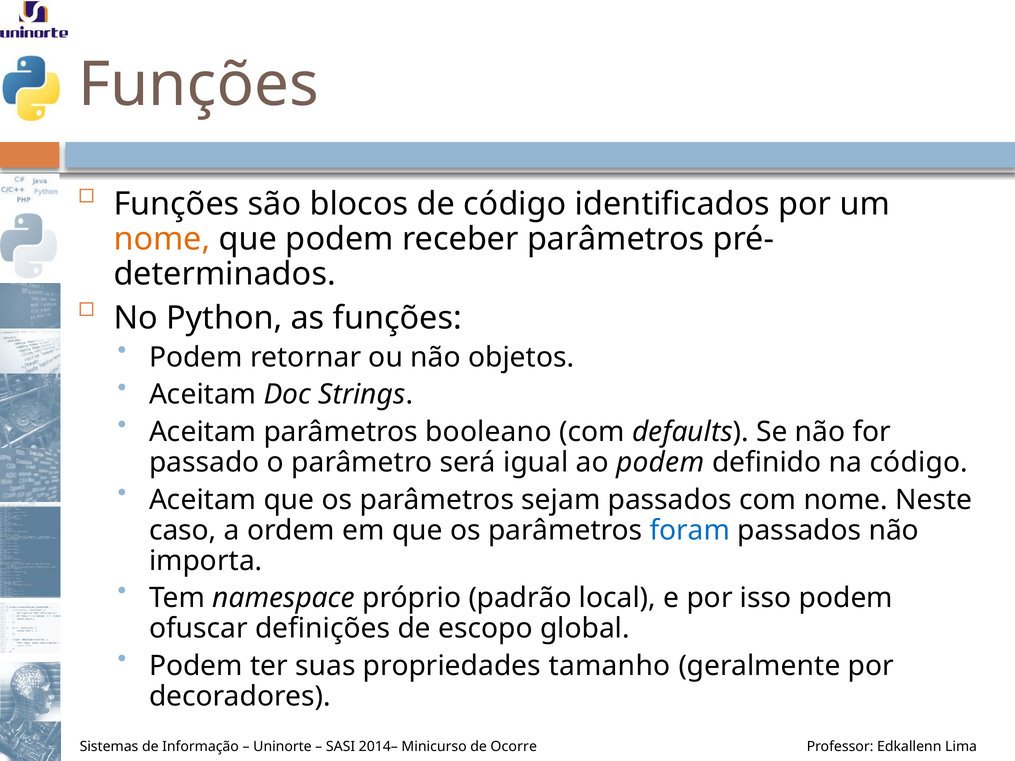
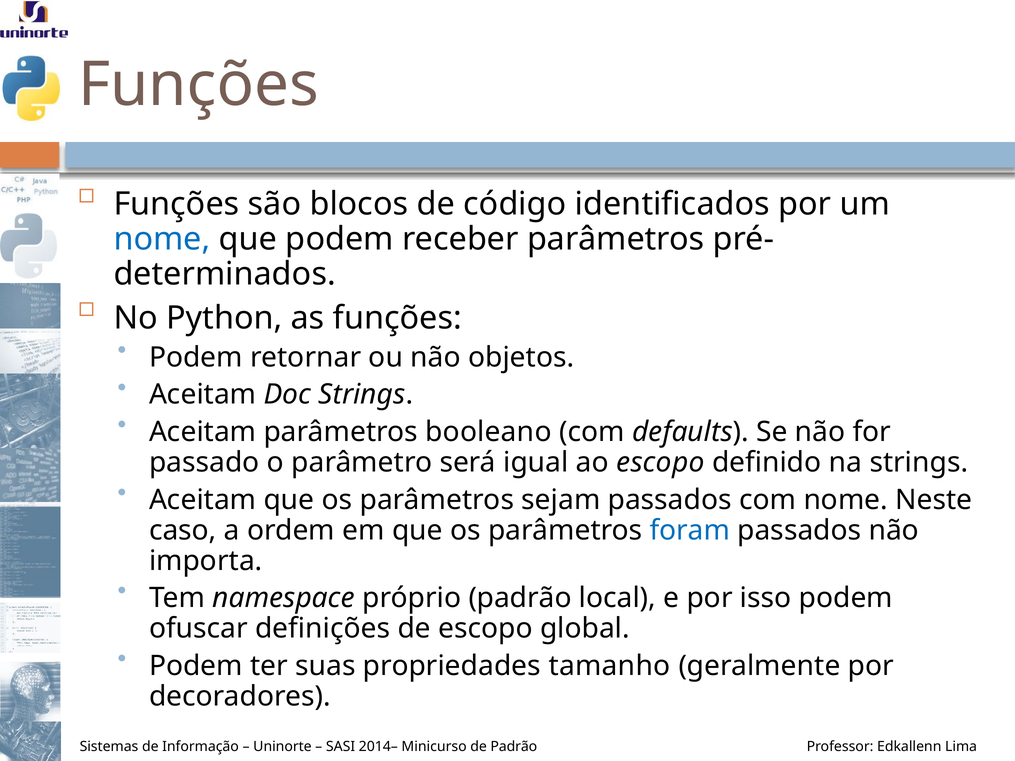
nome colour: orange -> blue (162, 239)
ao podem: podem -> escopo (660, 463)
na código: código -> strings (919, 463)
de Ocorre: Ocorre -> Padrão (514, 747)
